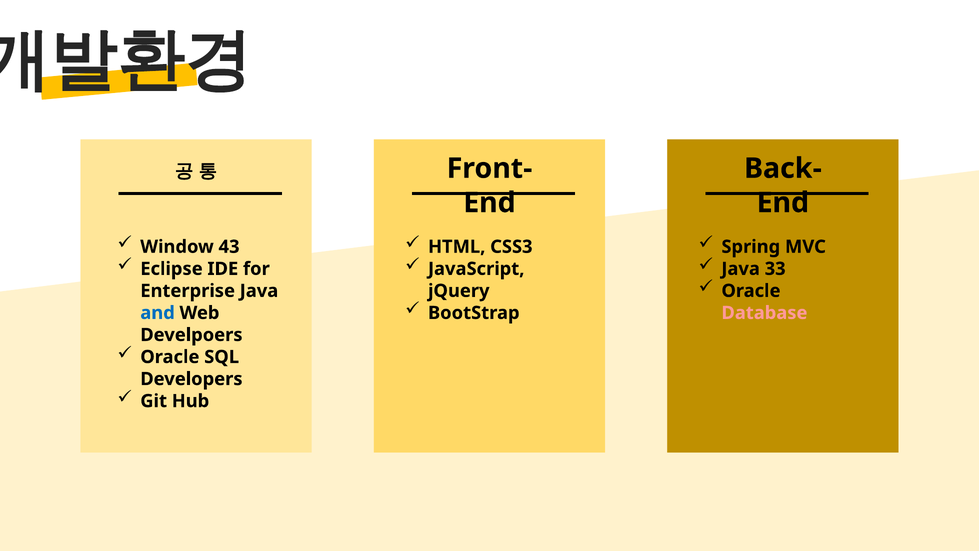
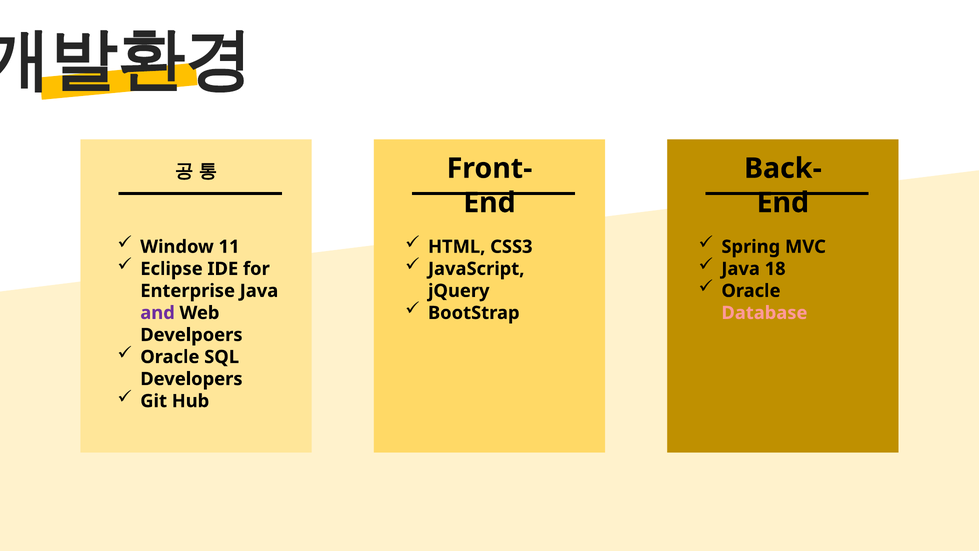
43: 43 -> 11 (229, 247)
33: 33 -> 18 (775, 269)
and colour: blue -> purple (158, 313)
